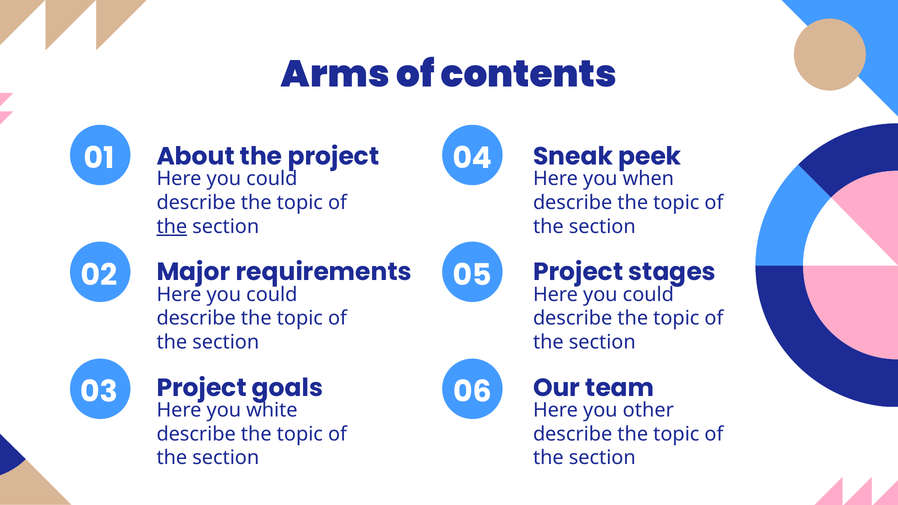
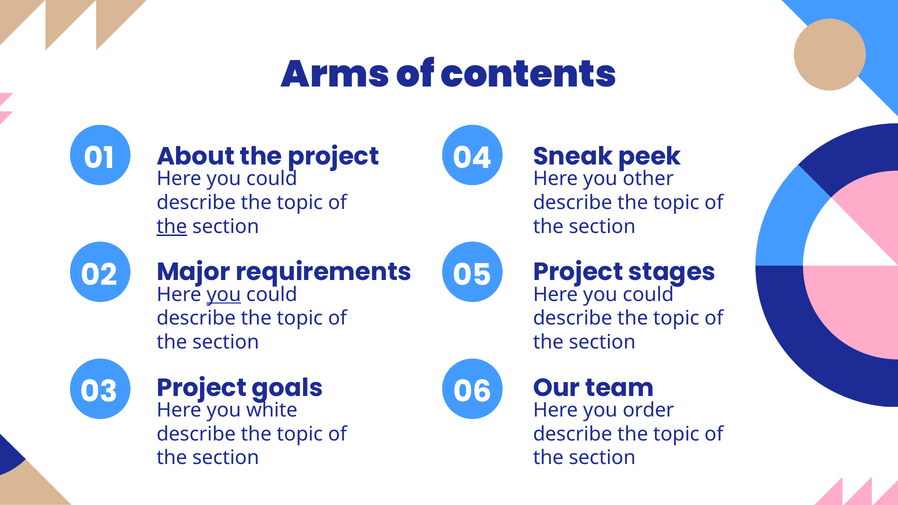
when: when -> other (648, 179)
you underline: none -> present (224, 295)
other: other -> order (648, 410)
